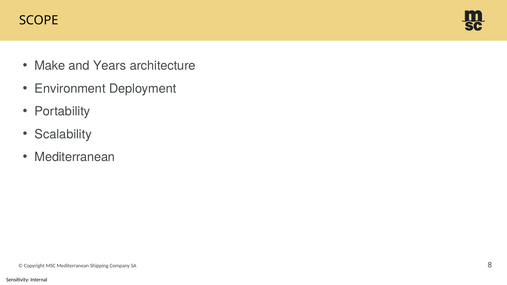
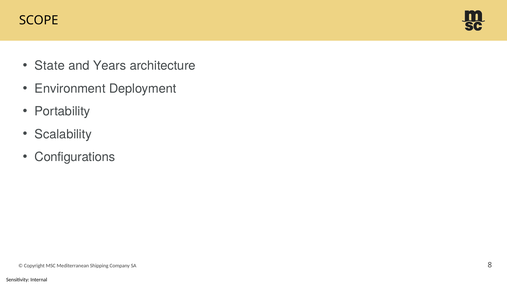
Make: Make -> State (50, 66)
Mediterranean: Mediterranean -> Configurations (75, 157)
